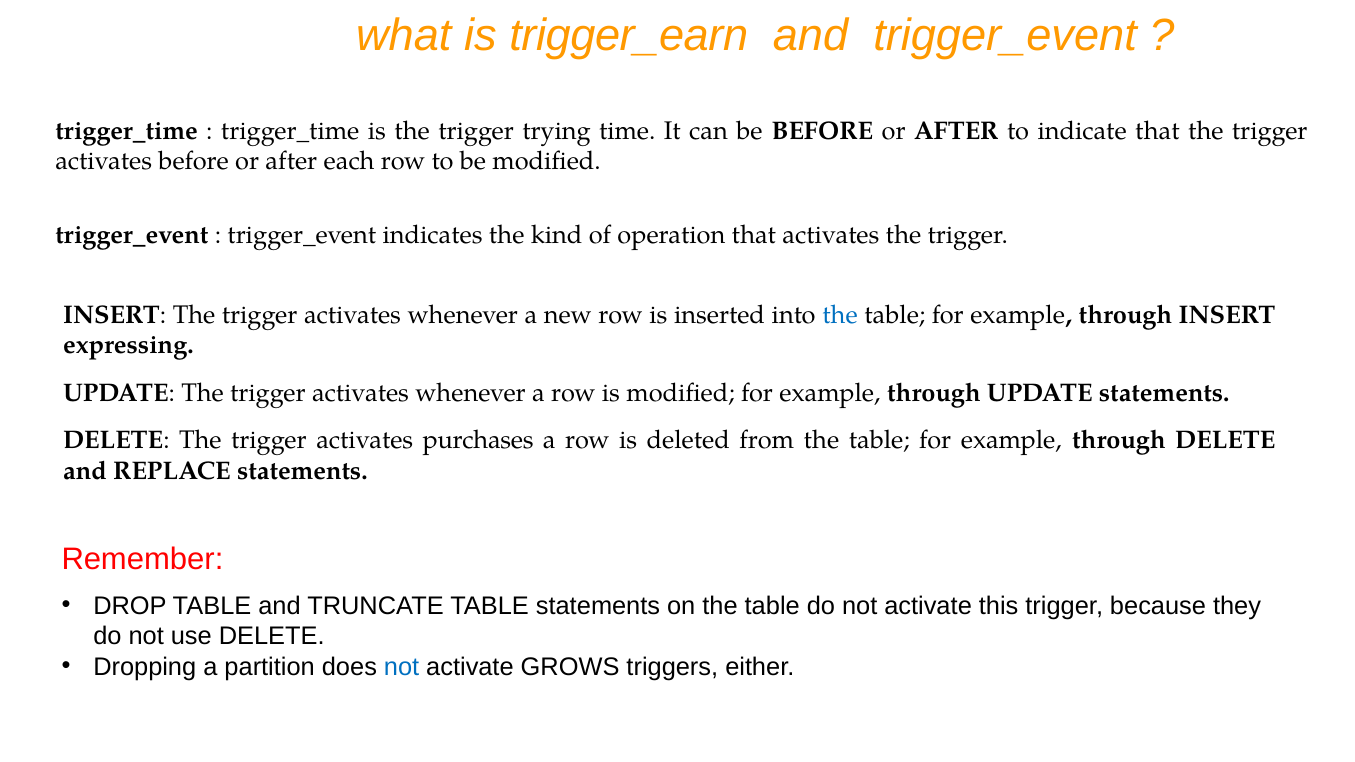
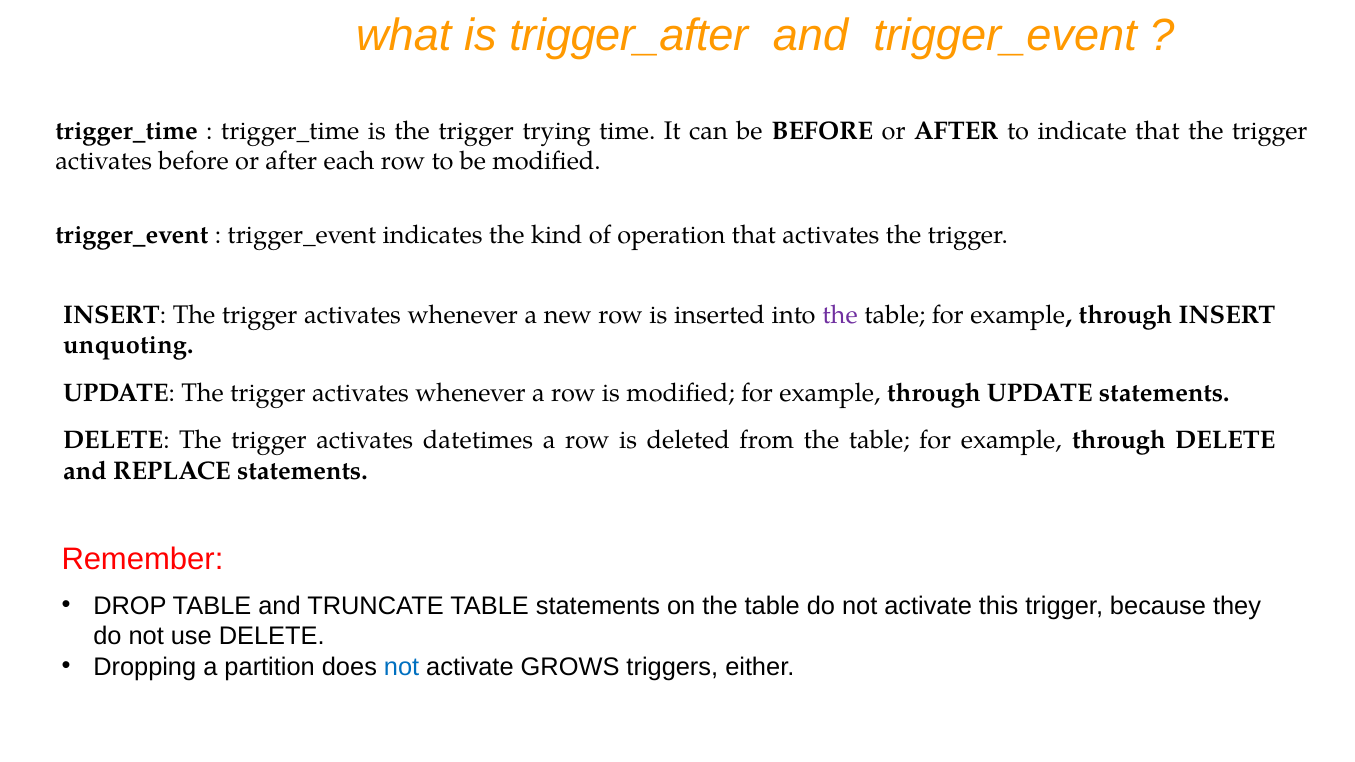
trigger_earn: trigger_earn -> trigger_after (629, 35)
the colour: blue -> purple (840, 315)
expressing: expressing -> unquoting (128, 346)
purchases: purchases -> datetimes (478, 440)
